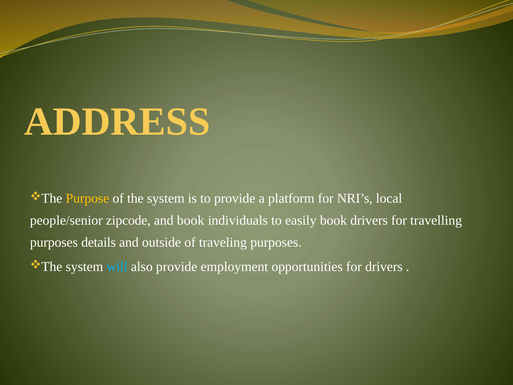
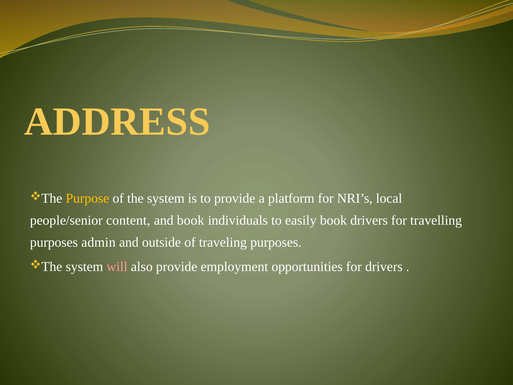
zipcode: zipcode -> content (128, 220)
details: details -> admin (98, 242)
will colour: light blue -> pink (117, 267)
